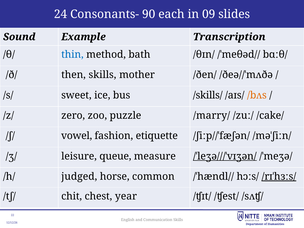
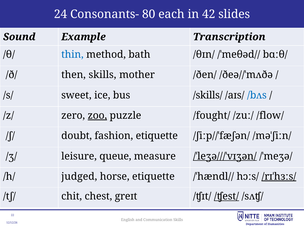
90: 90 -> 80 (149, 14)
09: 09 -> 42 (209, 14)
/bʌs colour: orange -> blue (257, 95)
zoo underline: none -> present (97, 116)
/marry/: /marry/ -> /fought/ (212, 116)
/cake/: /cake/ -> /flow/ (270, 116)
vowel: vowel -> doubt (77, 136)
horse common: common -> etiquette (153, 177)
year: year -> greɪt (126, 196)
/ʧest/ underline: none -> present (226, 196)
